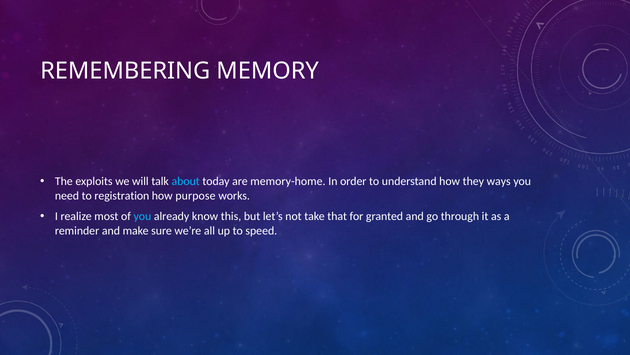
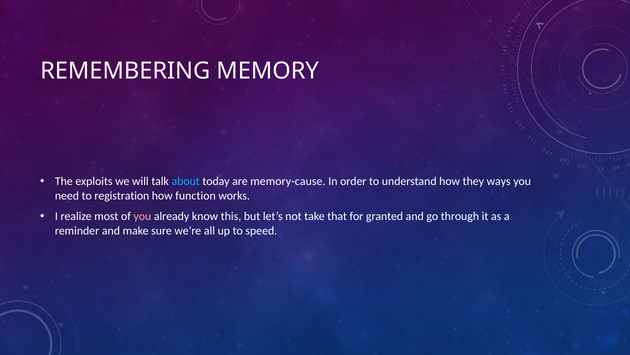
memory-home: memory-home -> memory-cause (288, 181)
purpose: purpose -> function (196, 195)
you colour: light blue -> pink (142, 216)
